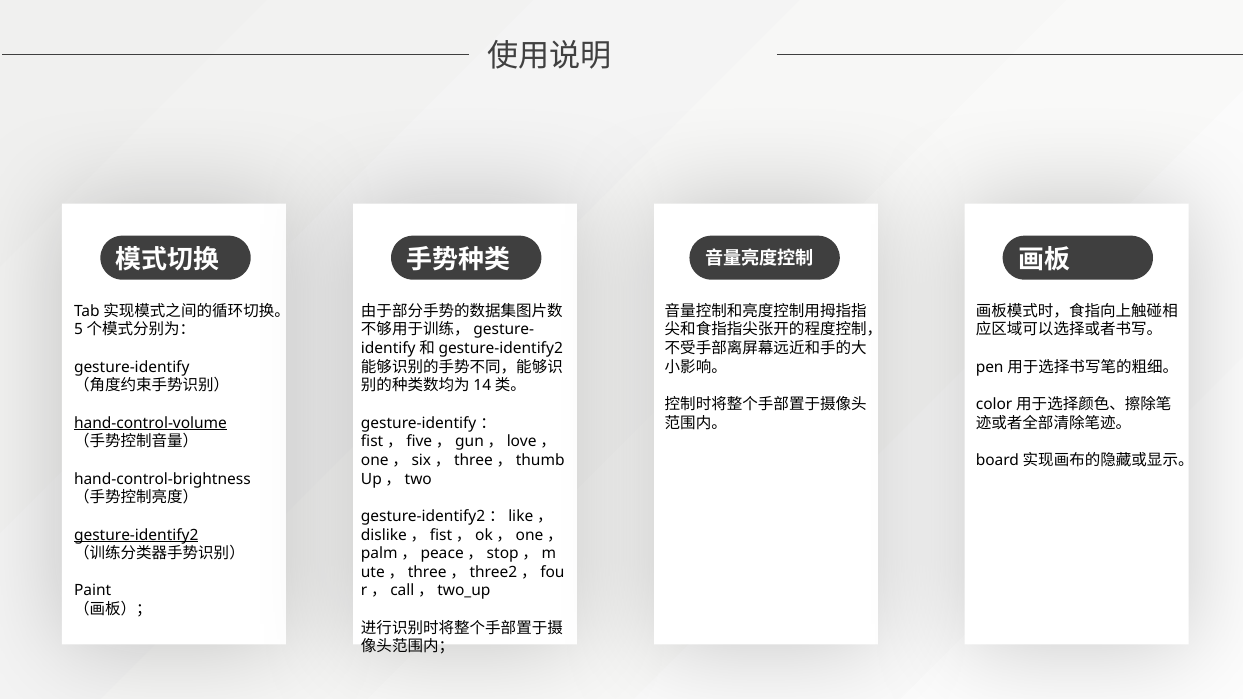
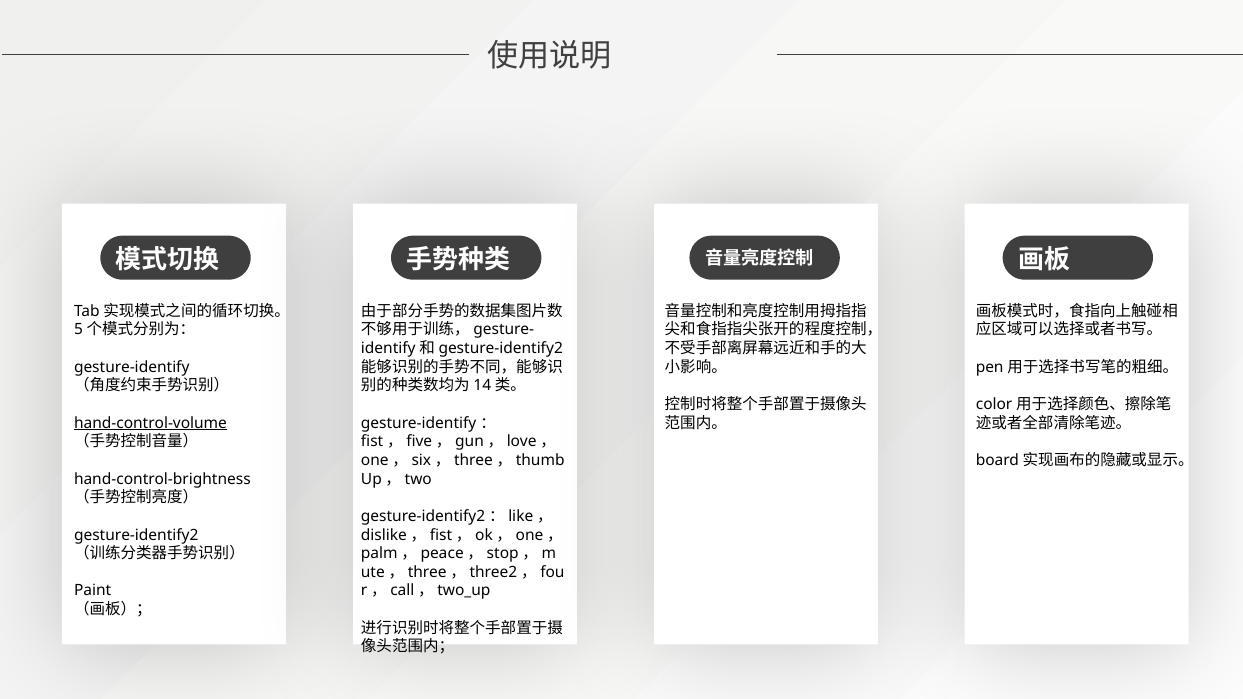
gesture-identify2 underline: present -> none (136, 535)
